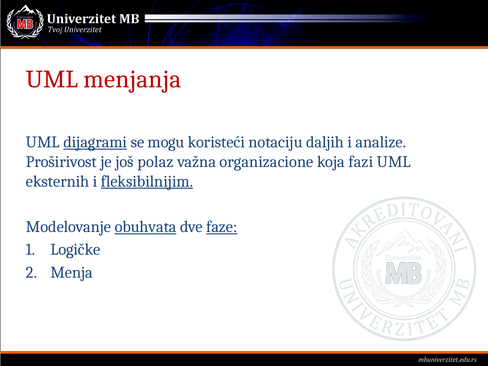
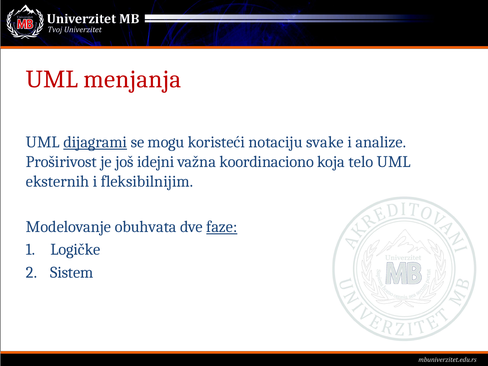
daljih: daljih -> svake (325, 142)
polaz: polaz -> idejni (156, 162)
organizacione: organizacione -> koordinaciono (267, 162)
fazi: fazi -> telo (361, 162)
fleksibilnijim underline: present -> none (147, 181)
obuhvata underline: present -> none (146, 227)
Menja: Menja -> Sistem (72, 272)
